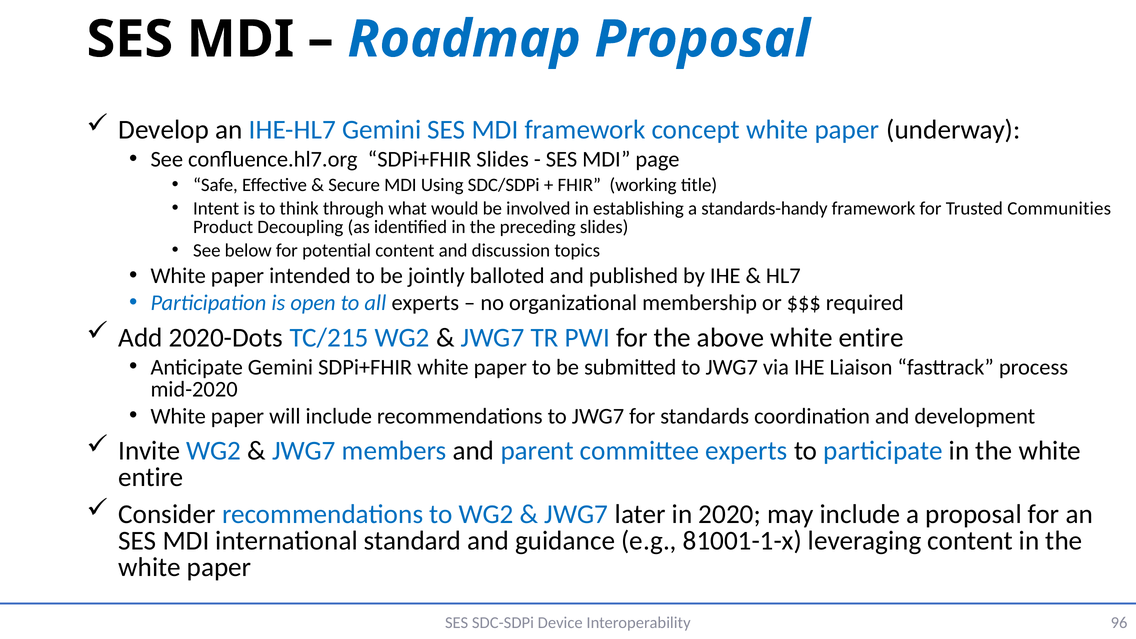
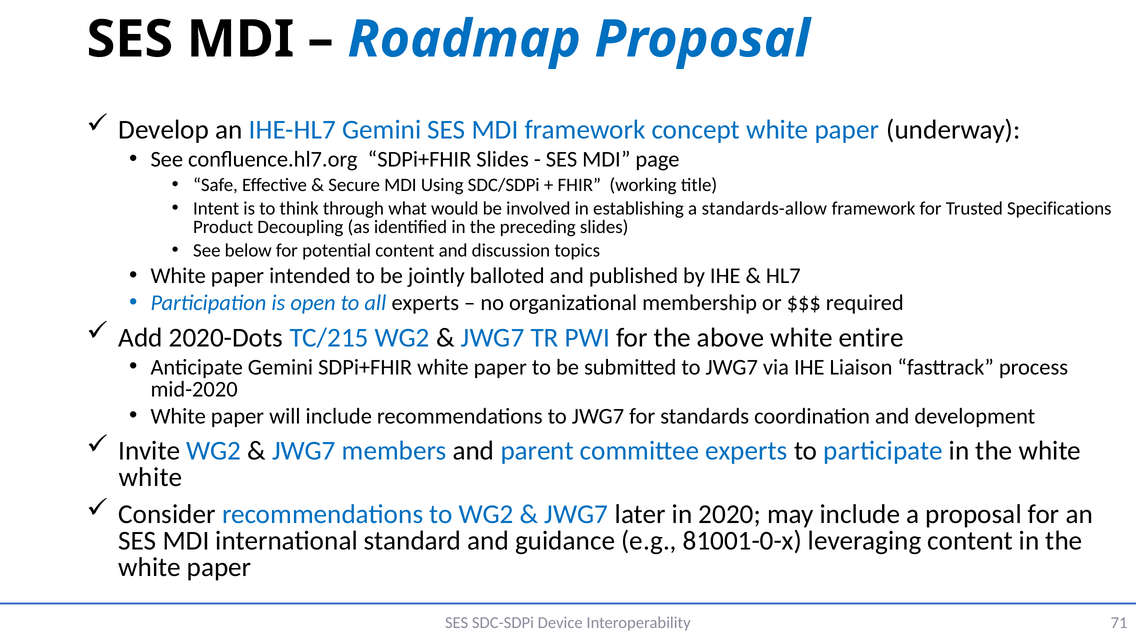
standards-handy: standards-handy -> standards-allow (764, 209)
Communities: Communities -> Specifications (1059, 209)
entire: entire -> white (151, 477)
81001-1-x: 81001-1-x -> 81001-0-x (742, 541)
96: 96 -> 71 (1119, 623)
